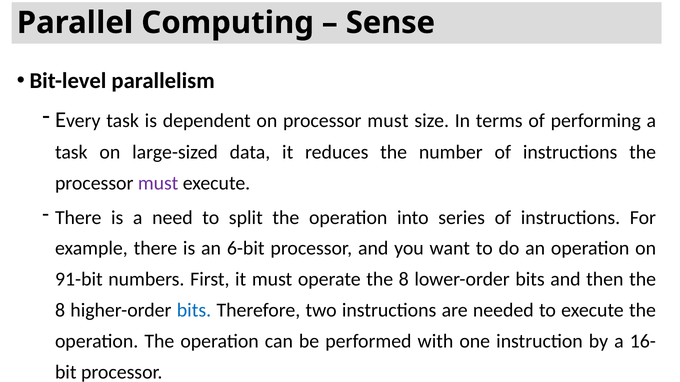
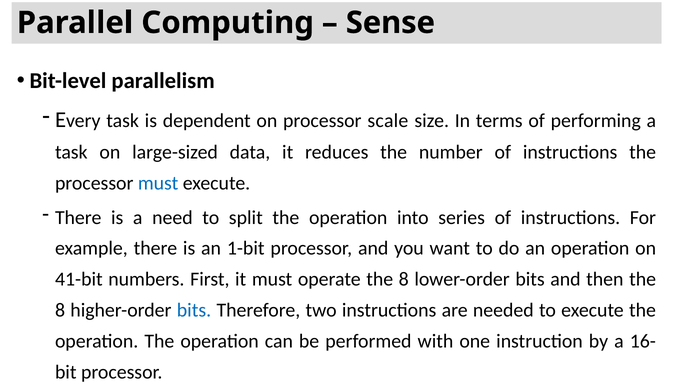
on processor must: must -> scale (388, 121)
must colour: purple -> blue (158, 183)
6-bit: 6-bit -> 1-bit (246, 249)
91-bit: 91-bit -> 41-bit (79, 280)
